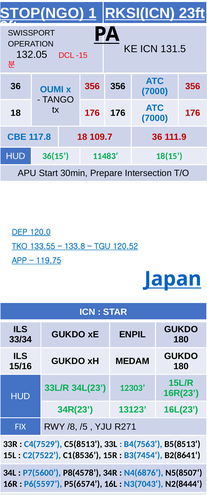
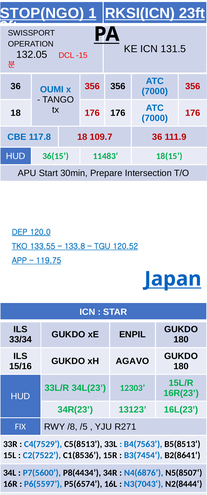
MEDAM: MEDAM -> AGAVO (132, 361)
P8(4578: P8(4578 -> P8(4434 (82, 473)
